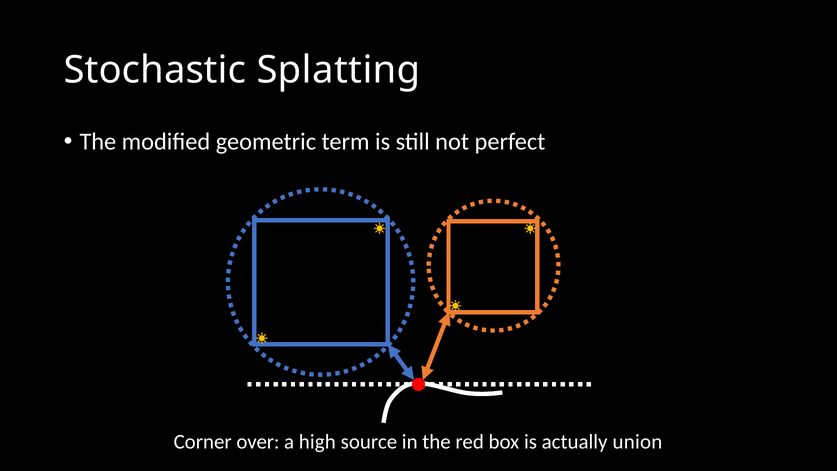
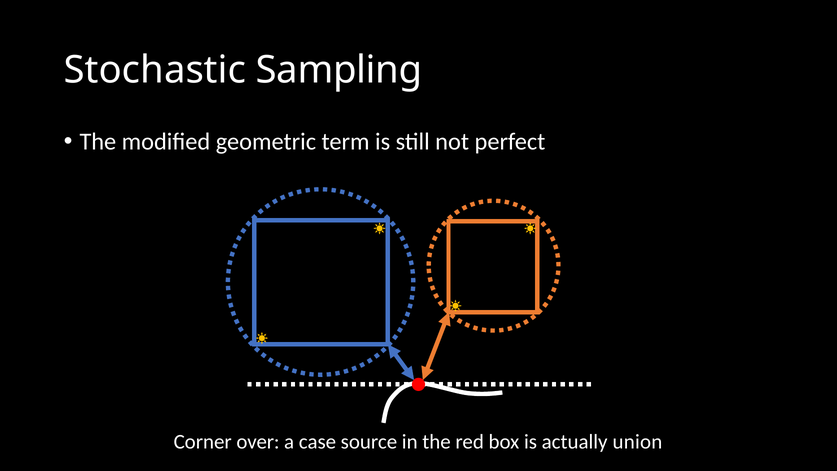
Splatting: Splatting -> Sampling (339, 70)
high: high -> case (317, 442)
